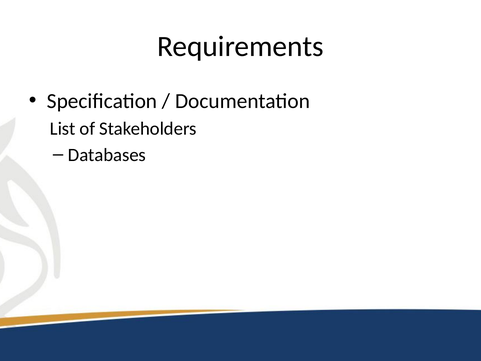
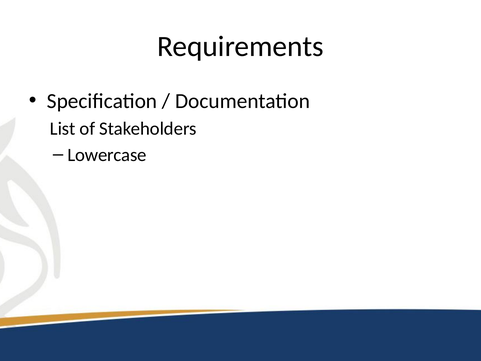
Databases: Databases -> Lowercase (107, 155)
